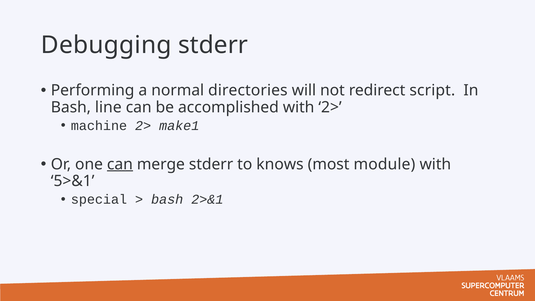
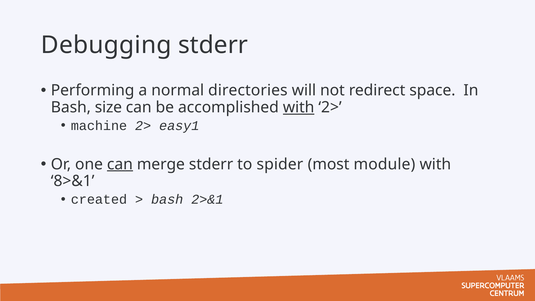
script: script -> space (432, 90)
line: line -> size (108, 107)
with underline: none -> present (299, 107)
make1: make1 -> easy1 (179, 126)
knows: knows -> spider (280, 164)
5>&1: 5>&1 -> 8>&1 (73, 181)
special: special -> created (99, 199)
